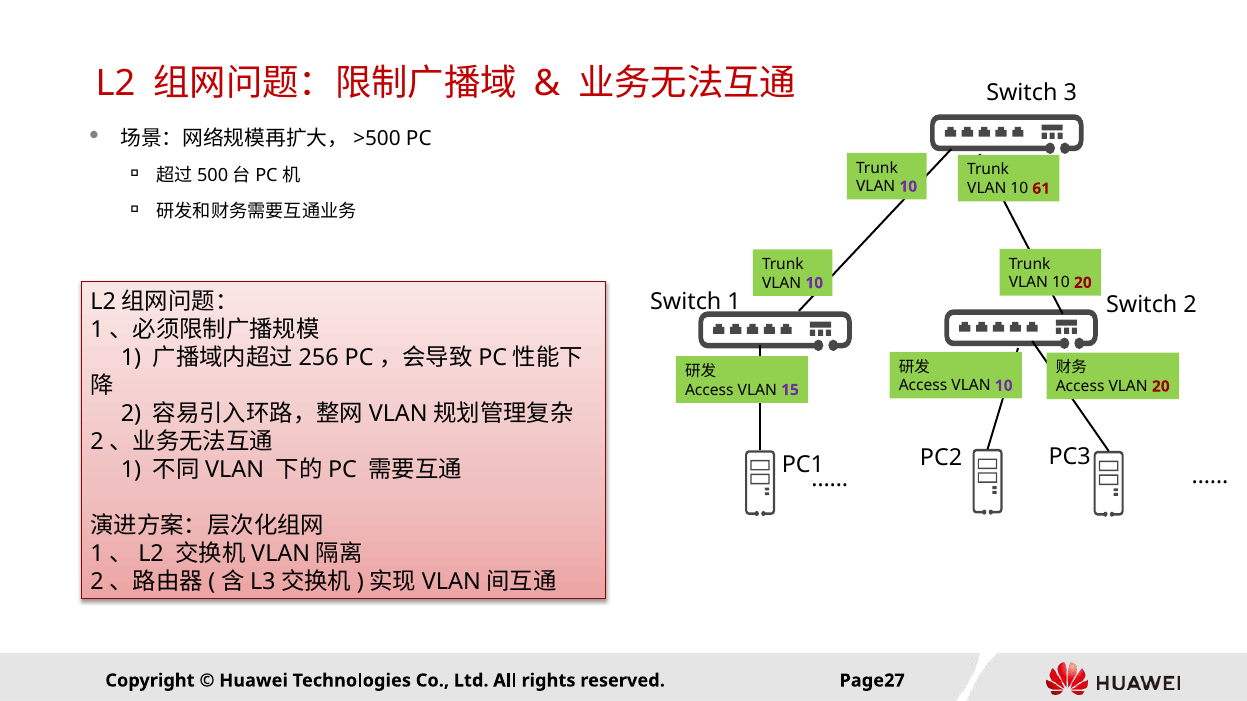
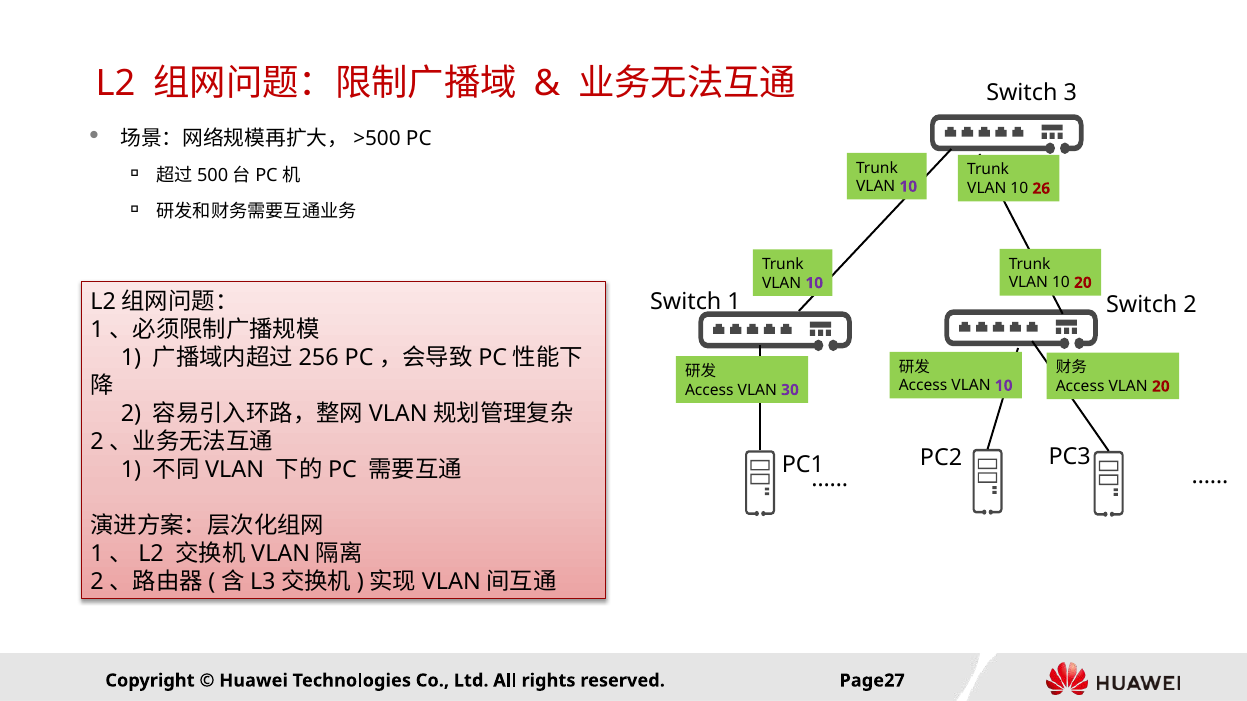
61: 61 -> 26 (1041, 189)
15: 15 -> 30 (790, 390)
